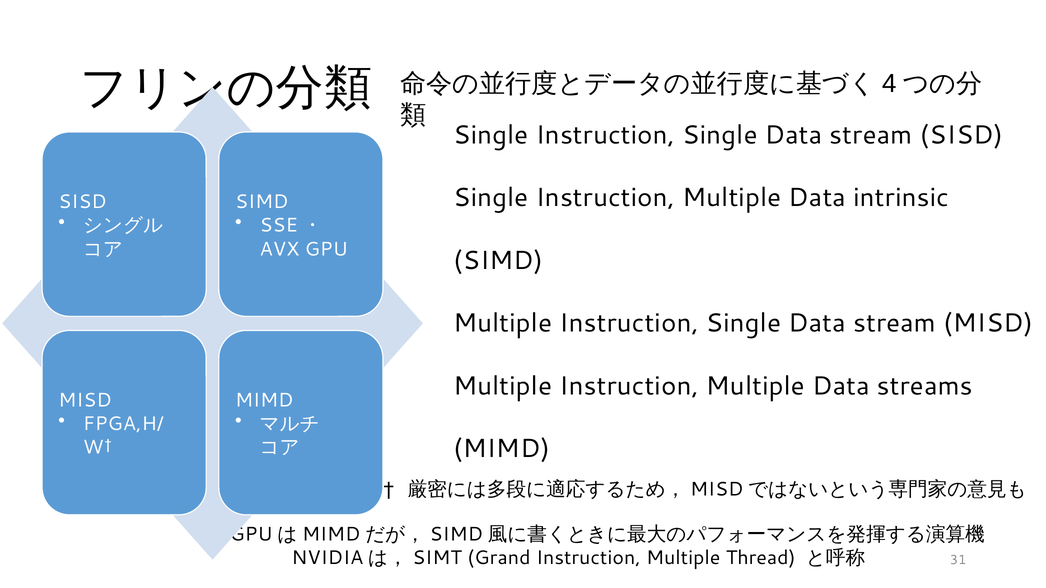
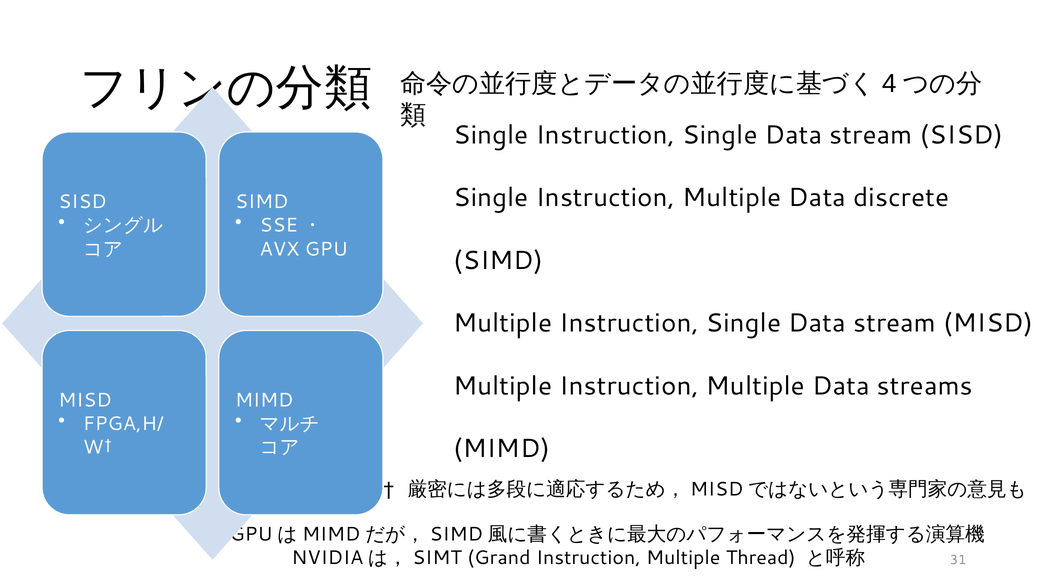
intrinsic: intrinsic -> discrete (901, 198)
